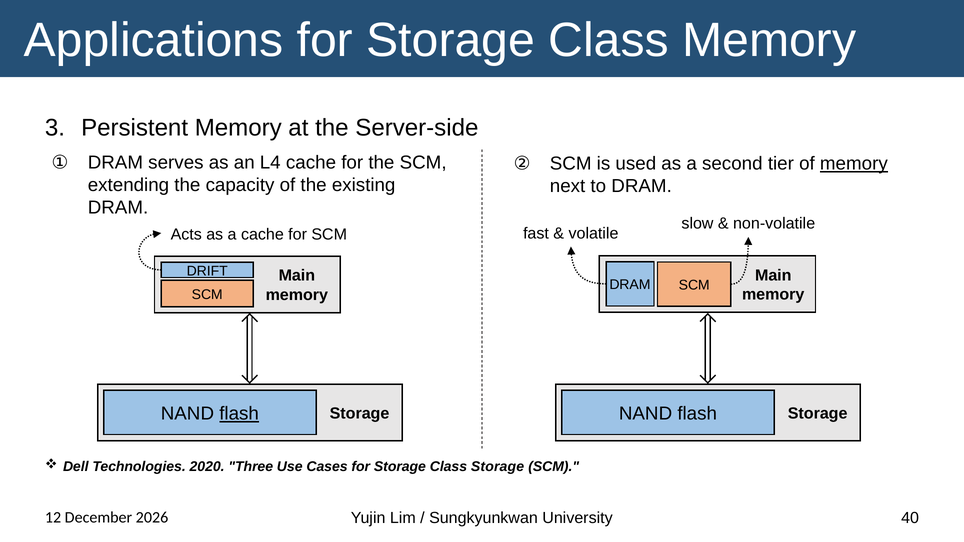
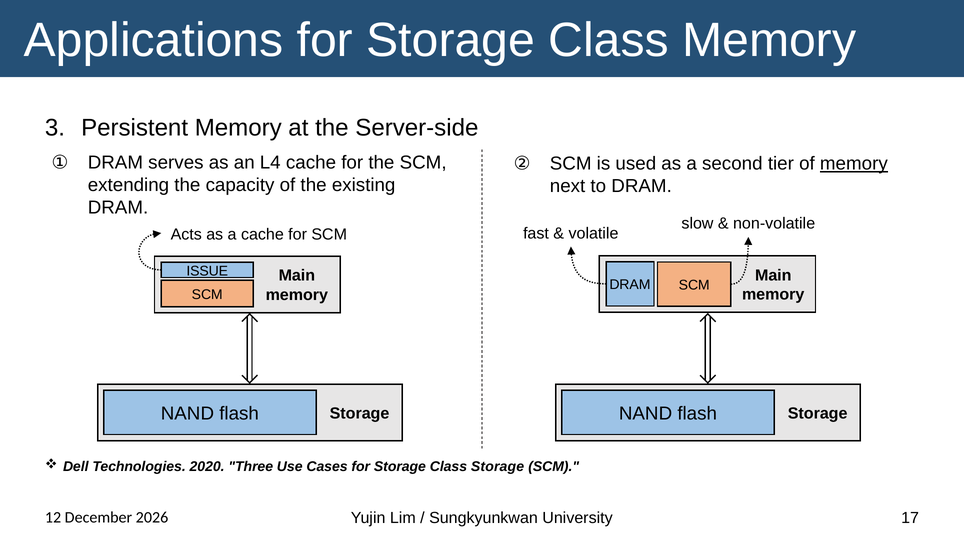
DRIFT: DRIFT -> ISSUE (207, 271)
flash underline: present -> none (239, 414)
40: 40 -> 17 (910, 518)
